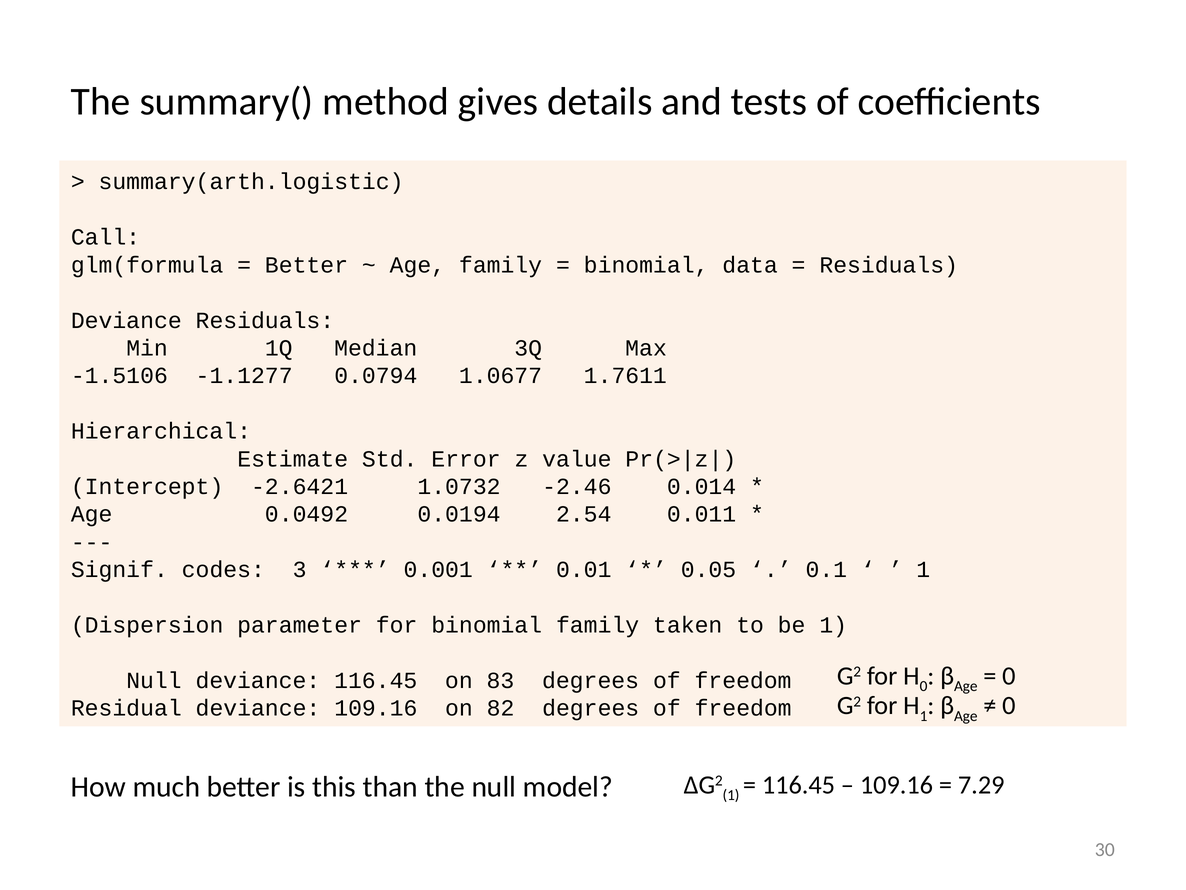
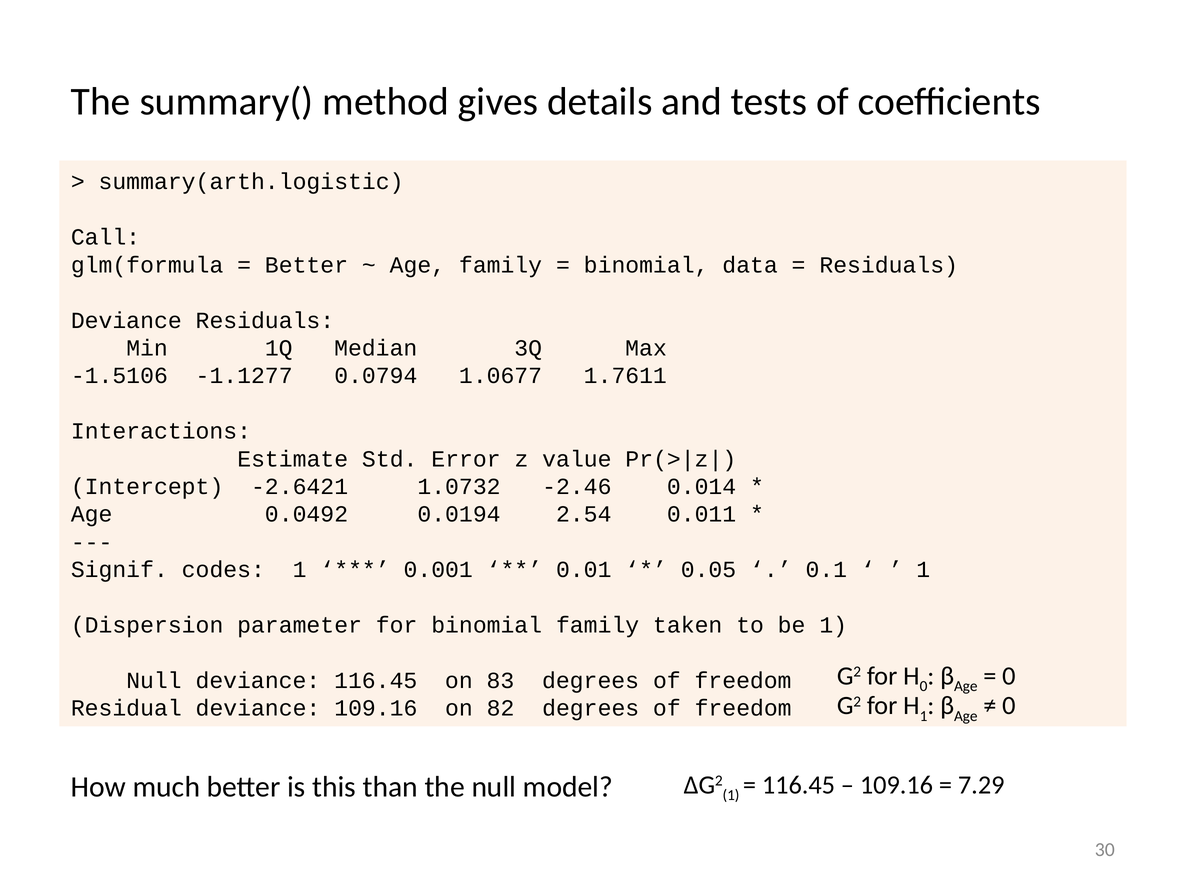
Hierarchical: Hierarchical -> Interactions (161, 431)
codes 3: 3 -> 1 (300, 569)
